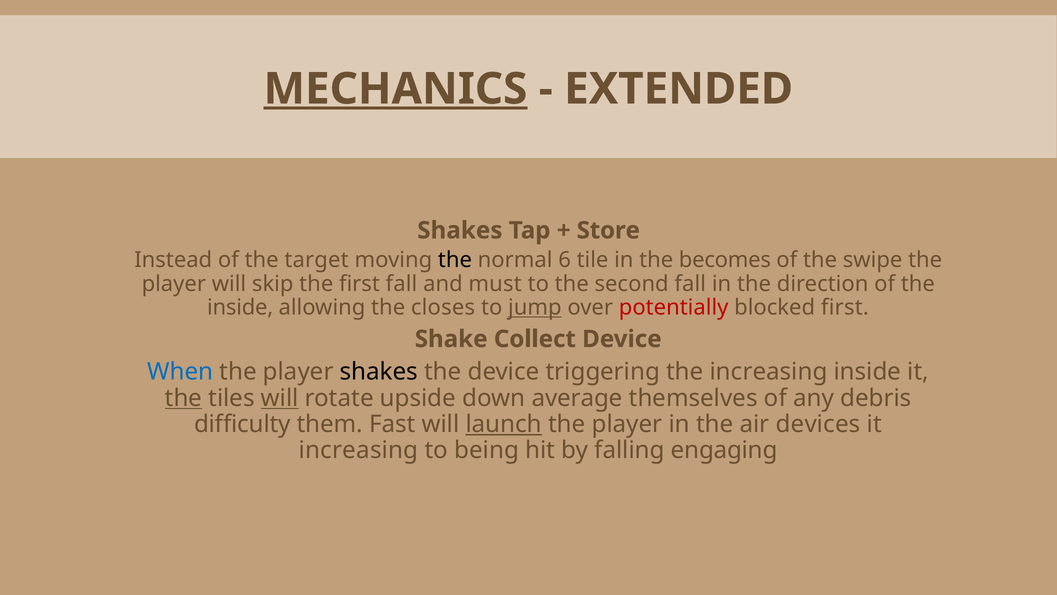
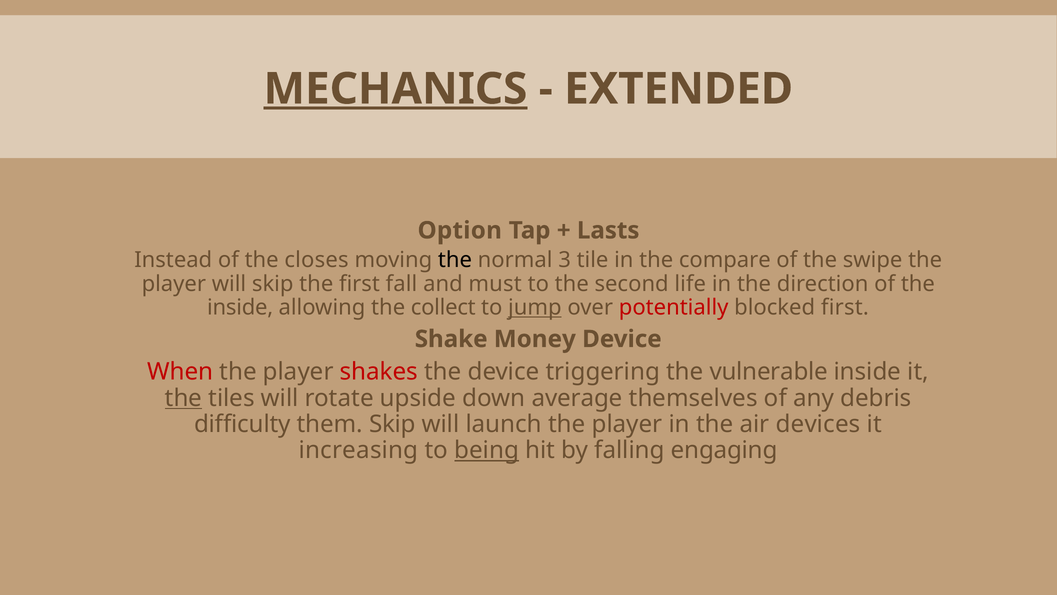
Shakes: Shakes -> Option (460, 230)
Store: Store -> Lasts (608, 230)
target: target -> closes (317, 260)
6: 6 -> 3 (565, 260)
becomes: becomes -> compare (725, 260)
second fall: fall -> life (690, 284)
closes: closes -> collect (443, 307)
Collect: Collect -> Money (535, 339)
When colour: blue -> red (180, 372)
shakes colour: black -> red (379, 372)
the increasing: increasing -> vulnerable (769, 372)
will underline: present -> none (280, 398)
them Fast: Fast -> Skip (392, 424)
launch underline: present -> none (504, 424)
being underline: none -> present (487, 450)
